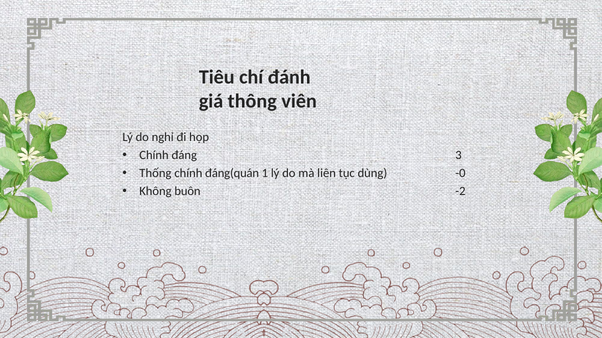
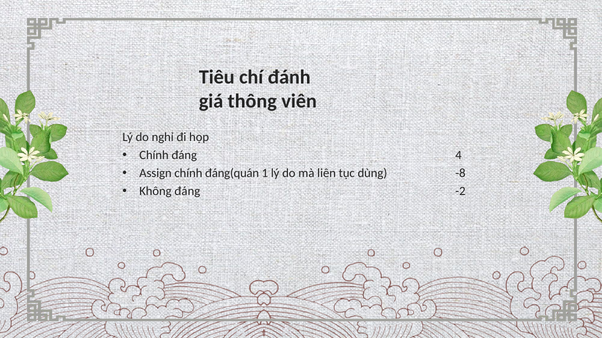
3: 3 -> 4 (459, 155)
Thống: Thống -> Assign (155, 174)
-0: -0 -> -8 (460, 174)
Không buôn: buôn -> đáng (187, 192)
